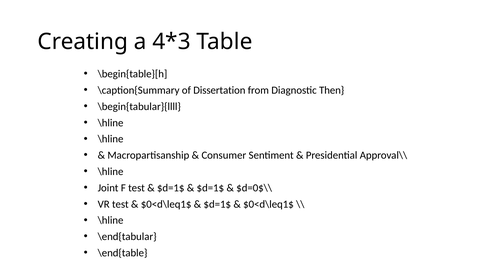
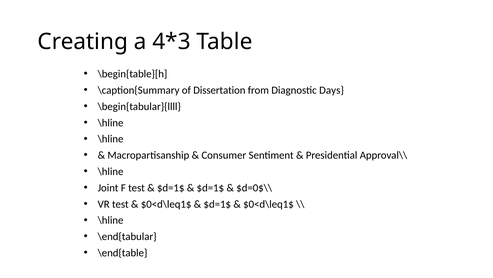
Then: Then -> Days (332, 90)
